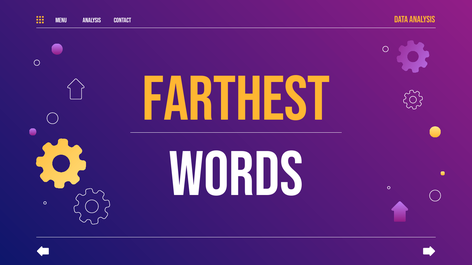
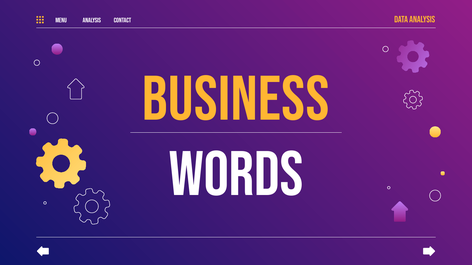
FARTHEST: FARTHEST -> BUSINESS (236, 99)
